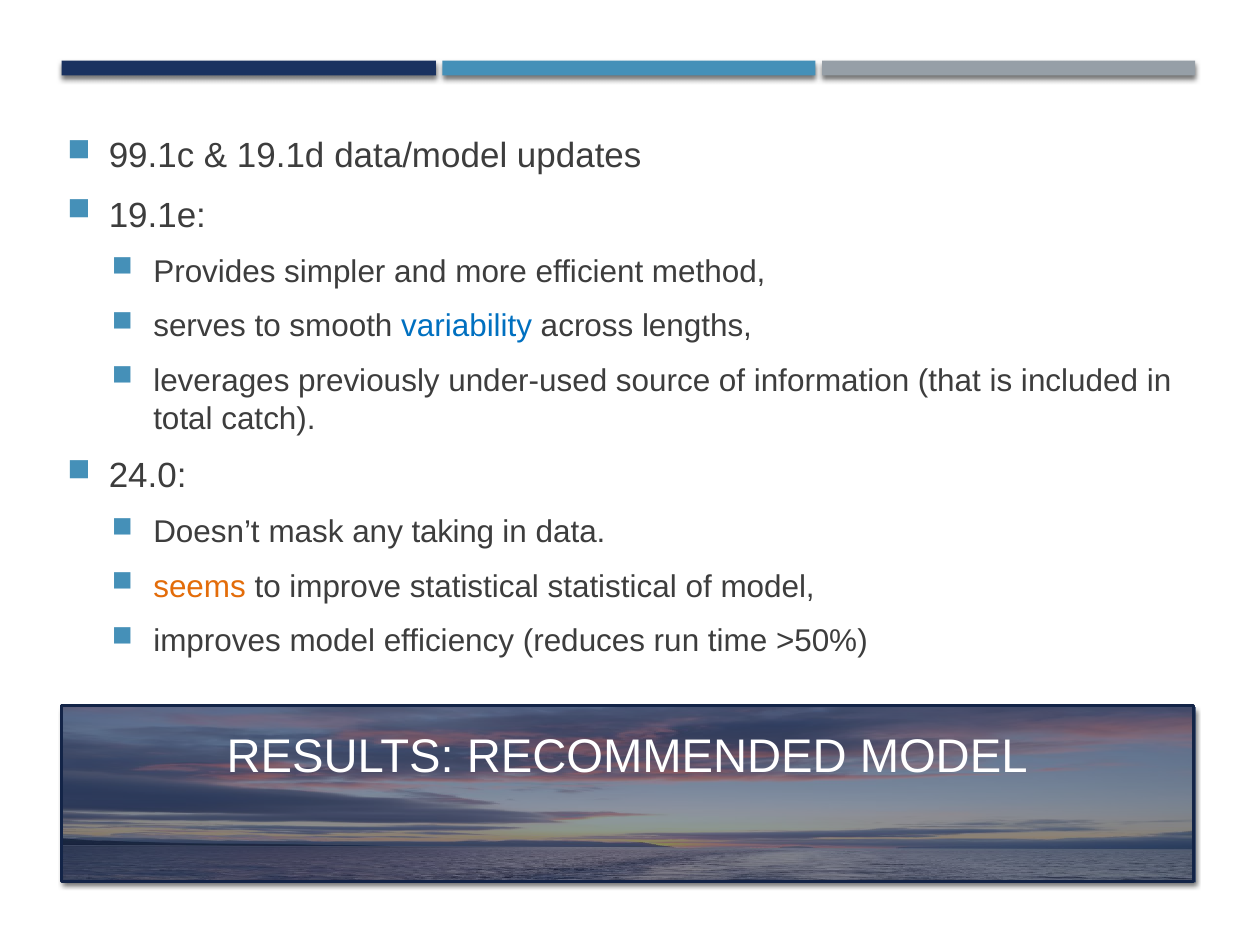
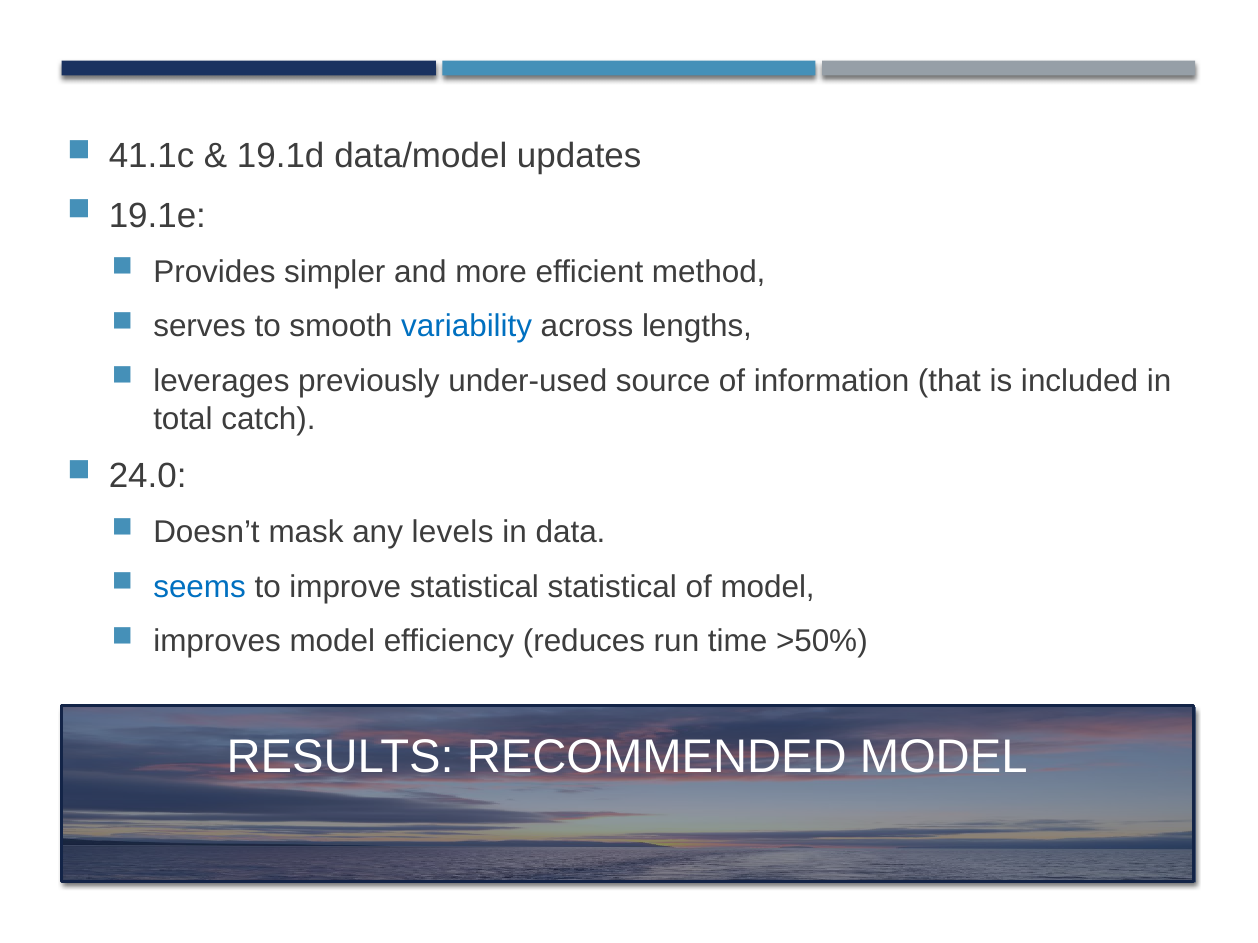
99.1c: 99.1c -> 41.1c (152, 156)
taking: taking -> levels (453, 533)
seems colour: orange -> blue (200, 587)
